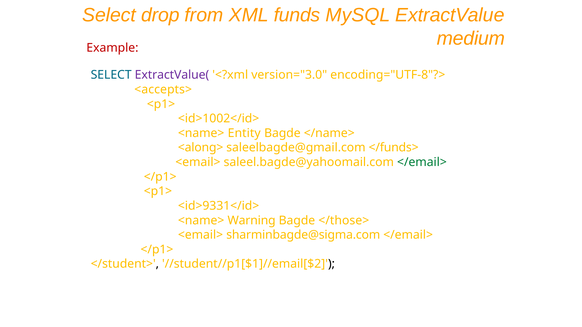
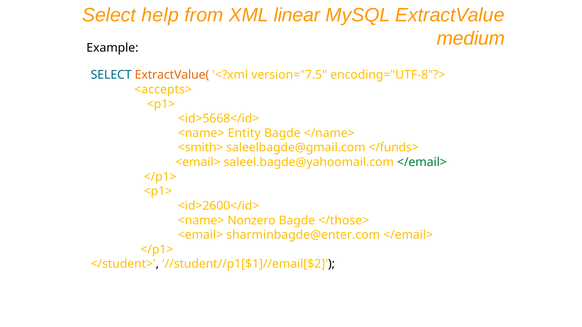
drop: drop -> help (160, 15)
funds: funds -> linear (297, 15)
Example colour: red -> black (112, 48)
ExtractValue( colour: purple -> orange (172, 75)
version="3.0: version="3.0 -> version="7.5 (289, 75)
<id>1002</id>: <id>1002</id> -> <id>5668</id> (219, 119)
<along>: <along> -> <smith> (201, 148)
<id>9331</id>: <id>9331</id> -> <id>2600</id> (219, 206)
Warning: Warning -> Nonzero (252, 221)
sharminbagde@sigma.com: sharminbagde@sigma.com -> sharminbagde@enter.com (303, 235)
